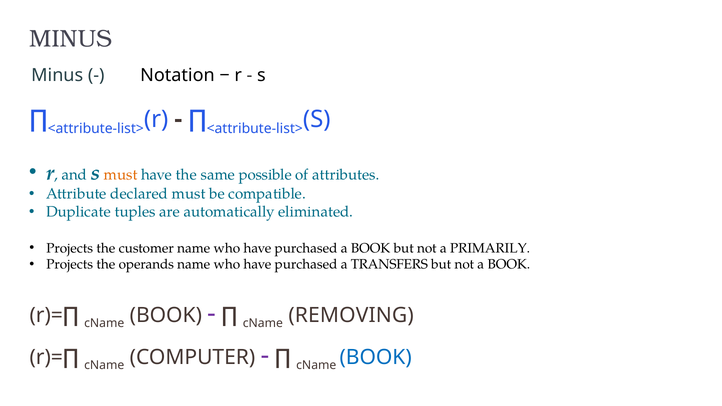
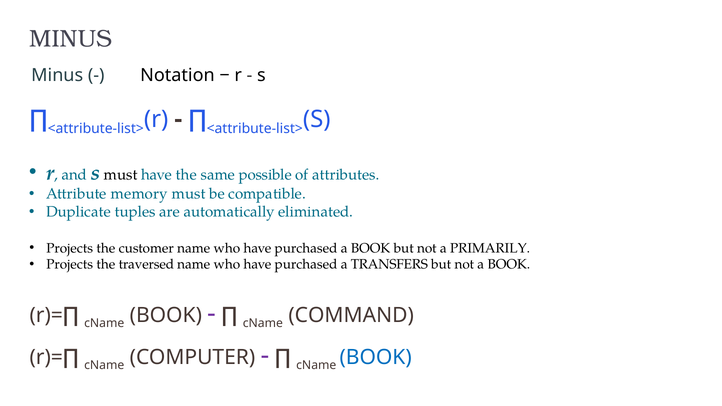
must colour: orange -> black (121, 175)
declared: declared -> memory (139, 194)
operands: operands -> traversed (146, 265)
REMOVING: REMOVING -> COMMAND (351, 315)
